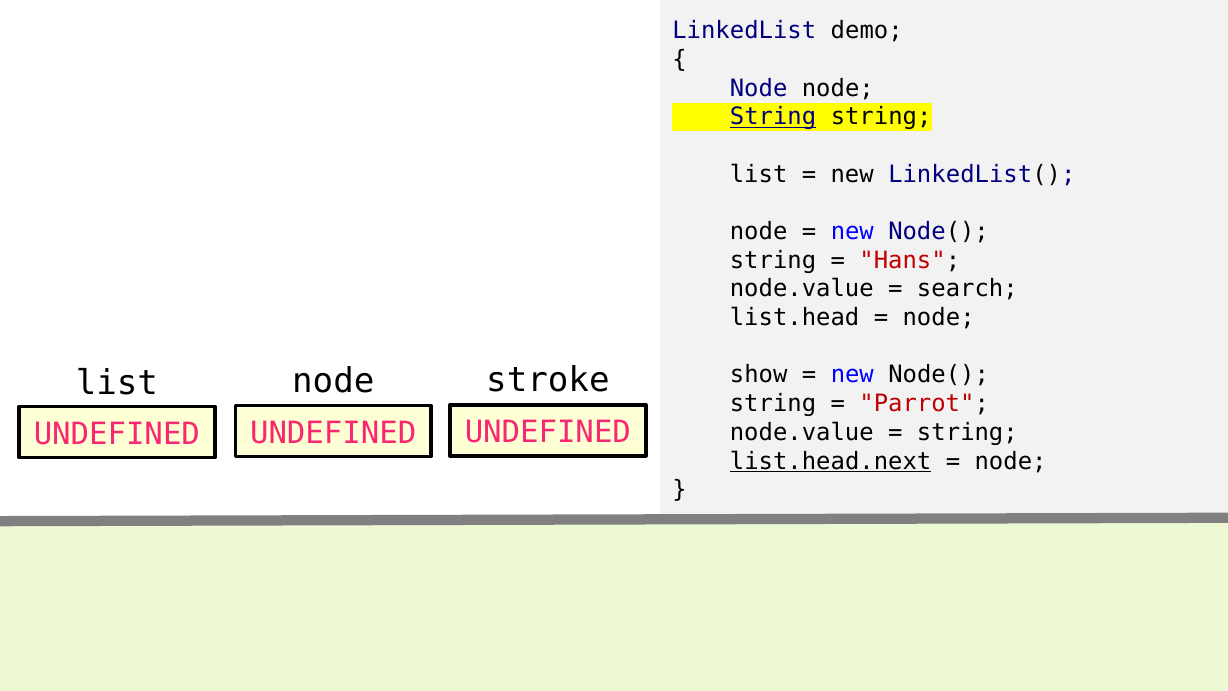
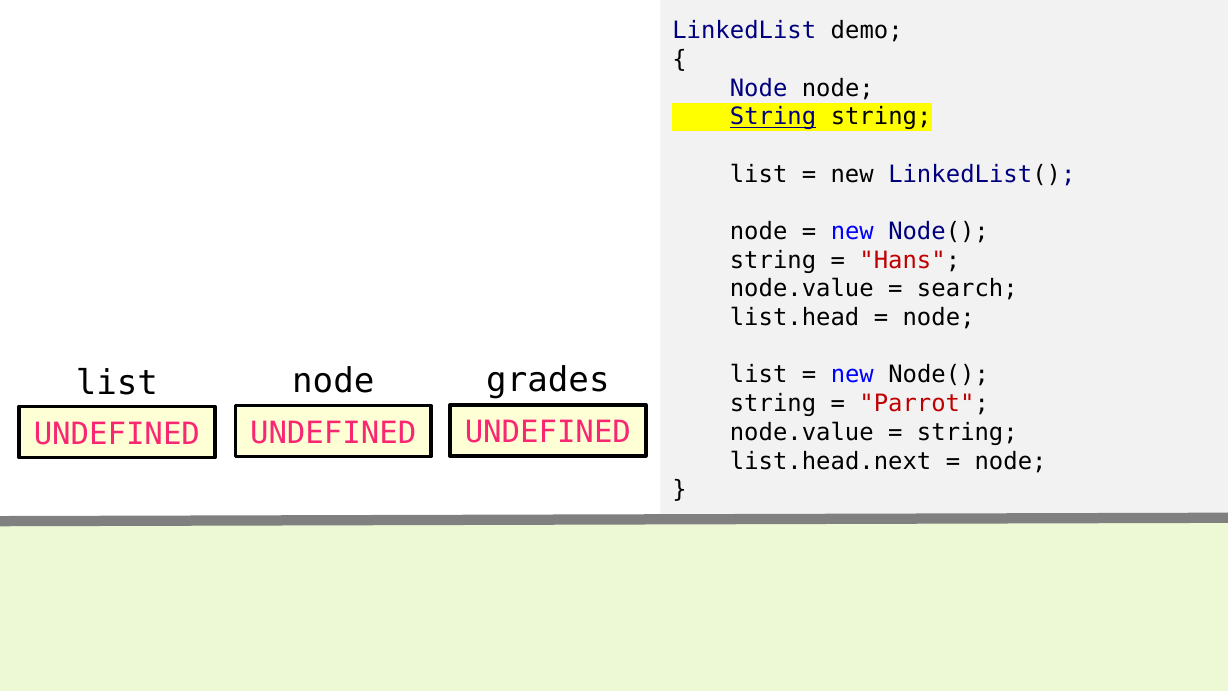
show: show -> list (759, 375)
stroke: stroke -> grades (548, 380)
list.head.next underline: present -> none (831, 461)
